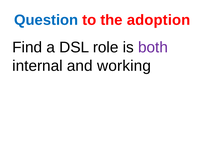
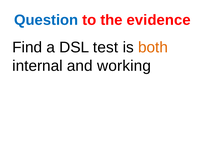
adoption: adoption -> evidence (159, 20)
role: role -> test (106, 47)
both colour: purple -> orange (153, 47)
